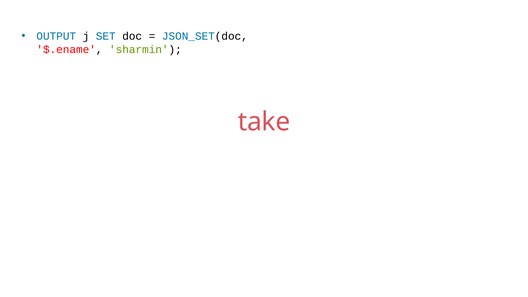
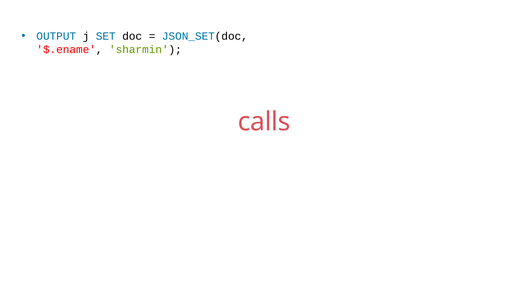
take: take -> calls (264, 122)
